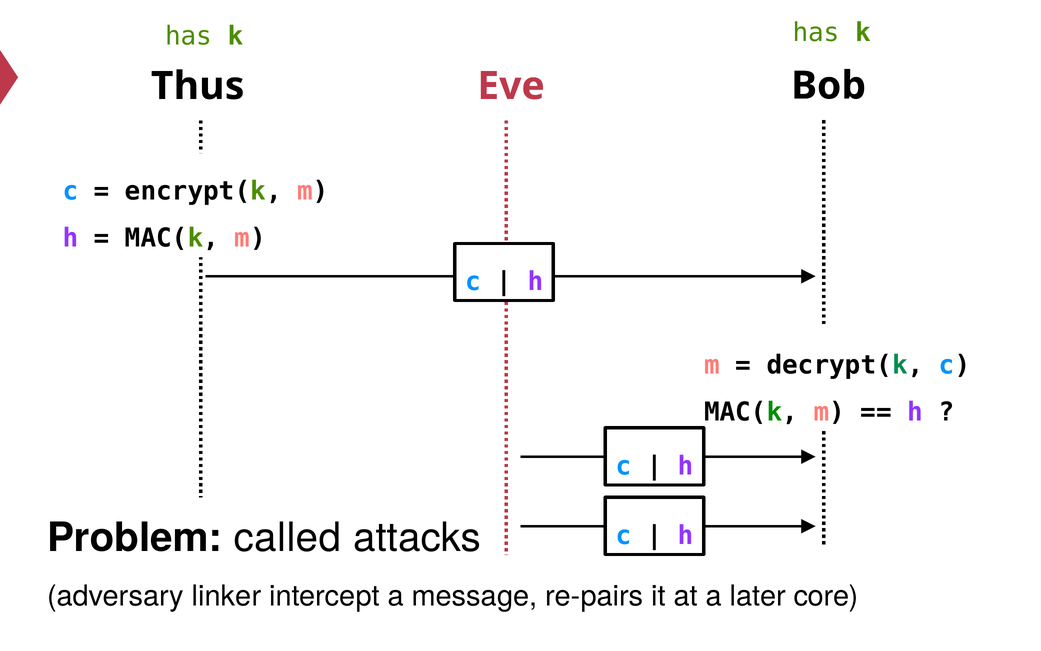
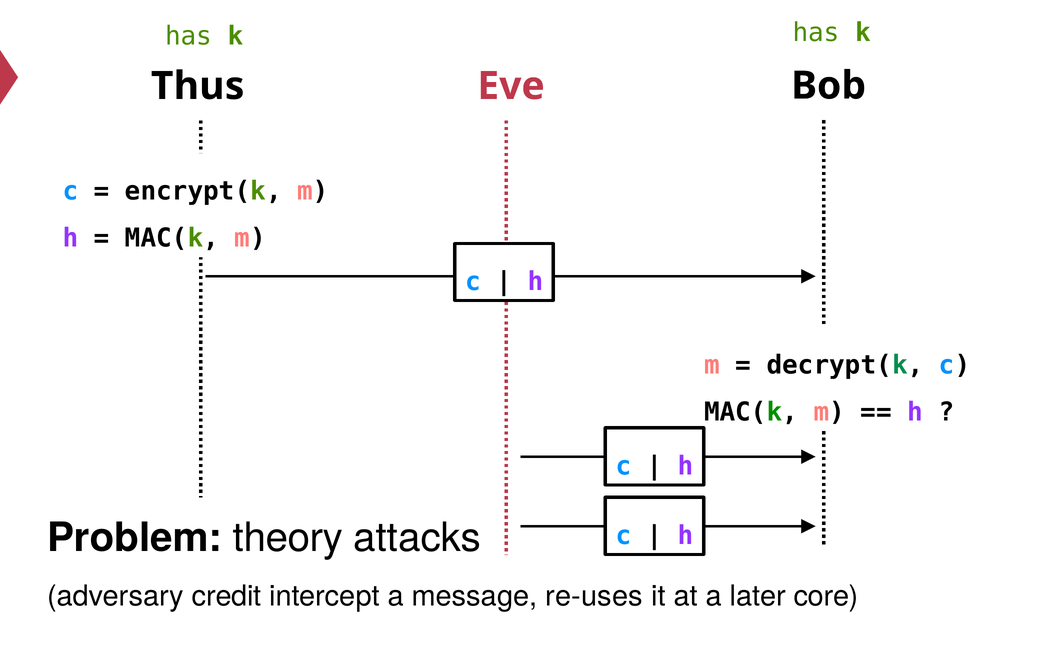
called: called -> theory (288, 538)
linker: linker -> credit (227, 596)
re-pairs: re-pairs -> re-uses (594, 596)
